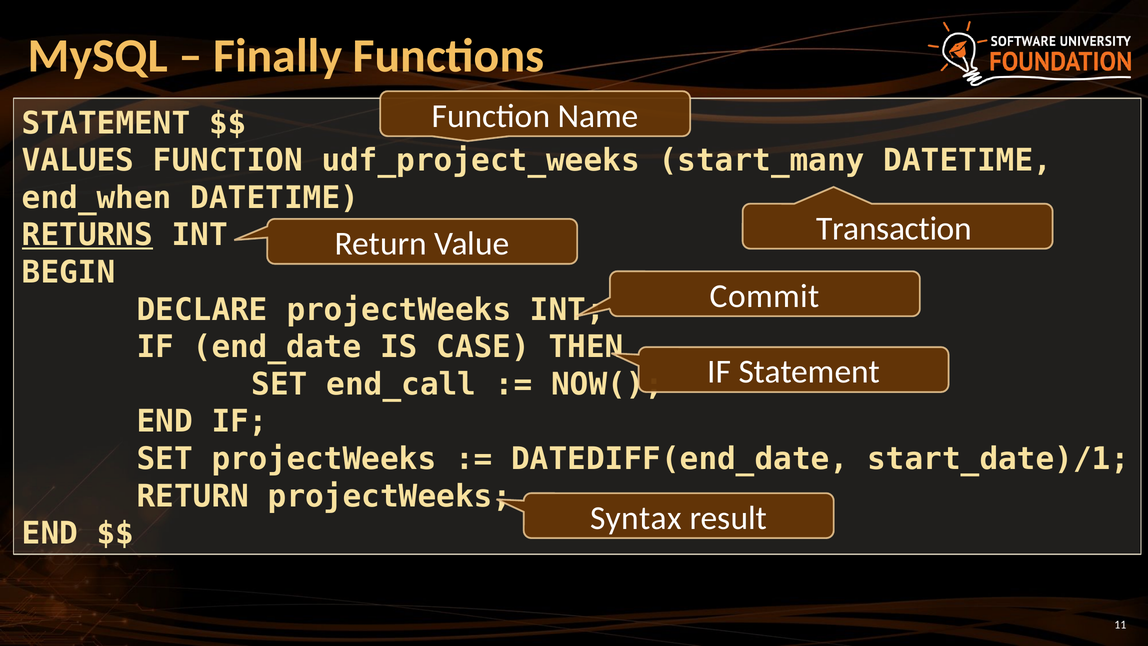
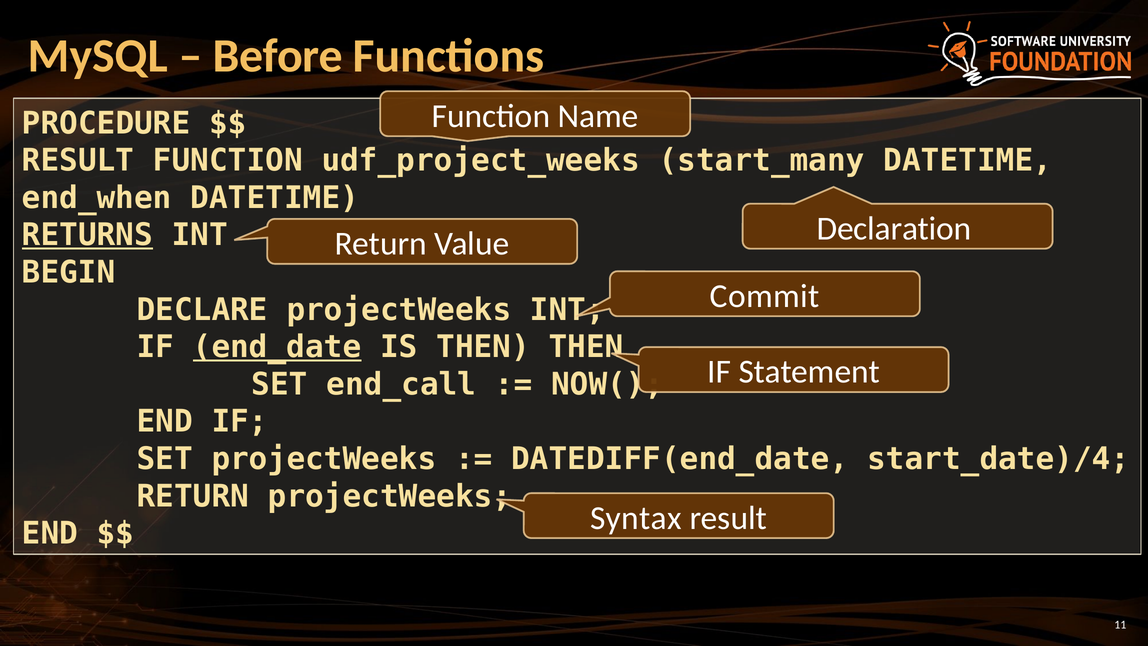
Finally: Finally -> Before (278, 56)
STATEMENT: STATEMENT -> PROCEDURE (106, 123)
VALUES: VALUES -> RESULT (78, 161)
Transaction: Transaction -> Declaration (894, 228)
end_date underline: none -> present (277, 347)
IS CASE: CASE -> THEN (483, 347)
start_date)/1: start_date)/1 -> start_date)/4 (998, 459)
